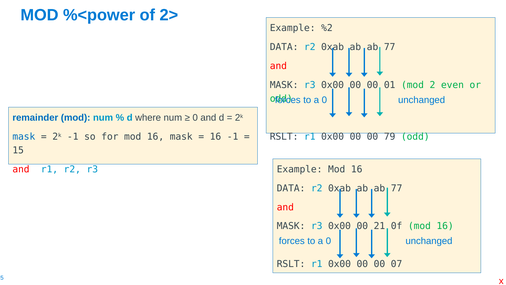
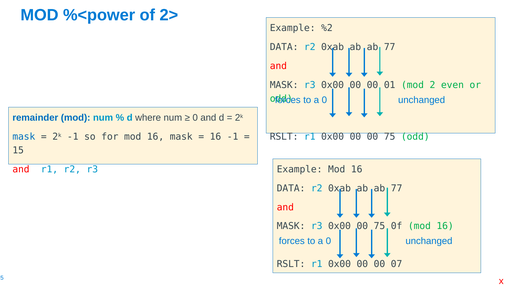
00 00 79: 79 -> 75 (390, 136)
0x00 00 21: 21 -> 75 (379, 226)
